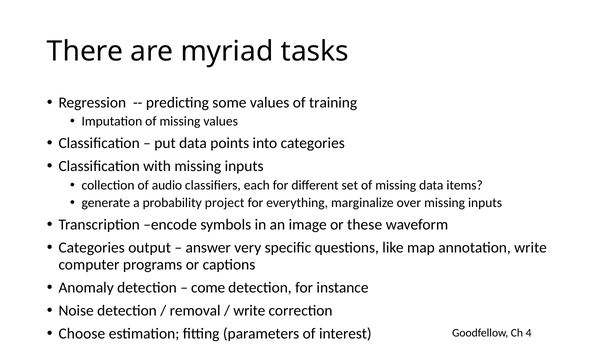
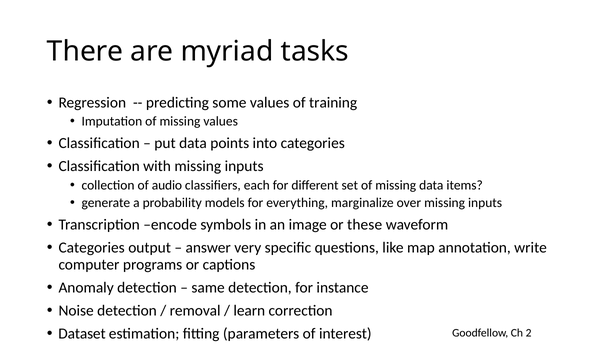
project: project -> models (225, 203)
come: come -> same (208, 288)
write: write -> learn (249, 311)
Choose: Choose -> Dataset (82, 334)
4: 4 -> 2 (529, 333)
